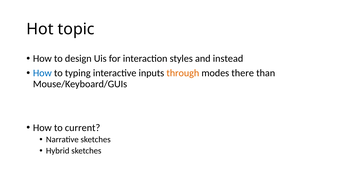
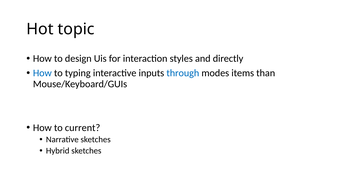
instead: instead -> directly (228, 59)
through colour: orange -> blue (183, 73)
there: there -> items (243, 73)
